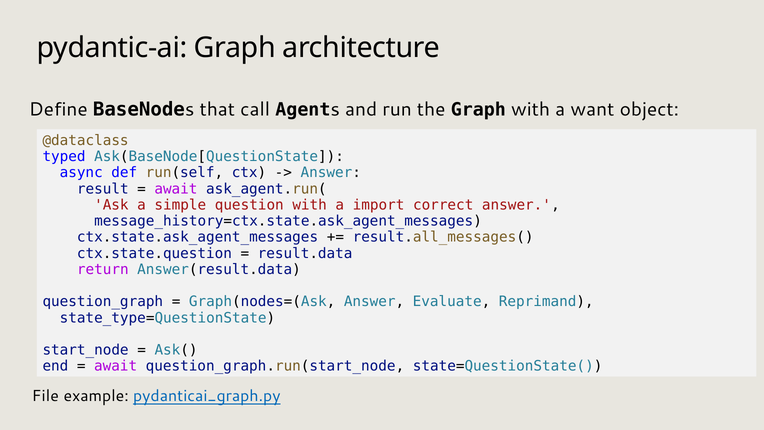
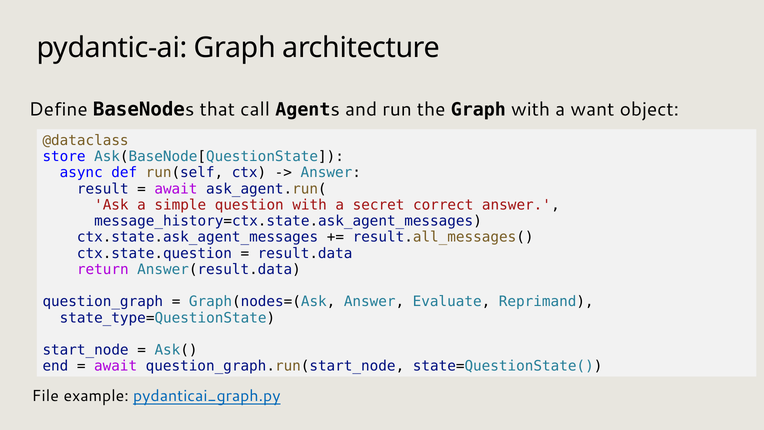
typed: typed -> store (64, 157)
import: import -> secret (379, 205)
